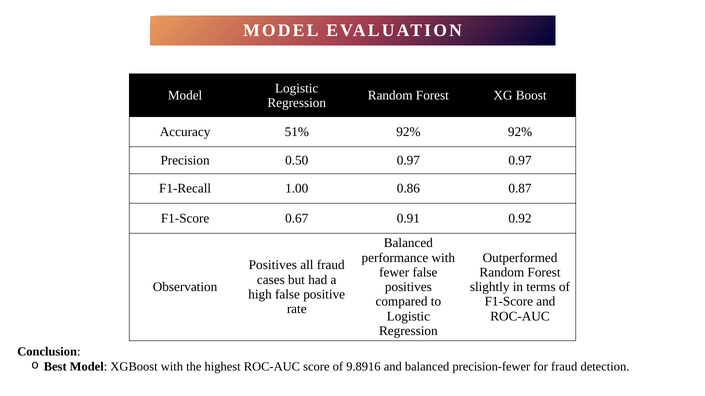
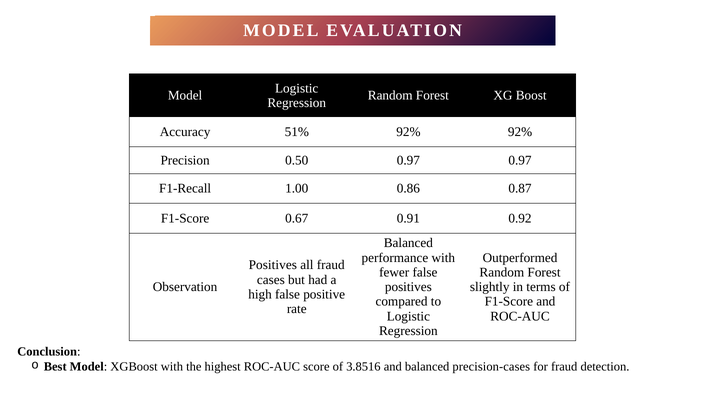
9.8916: 9.8916 -> 3.8516 (363, 367)
precision-fewer: precision-fewer -> precision-cases (491, 367)
